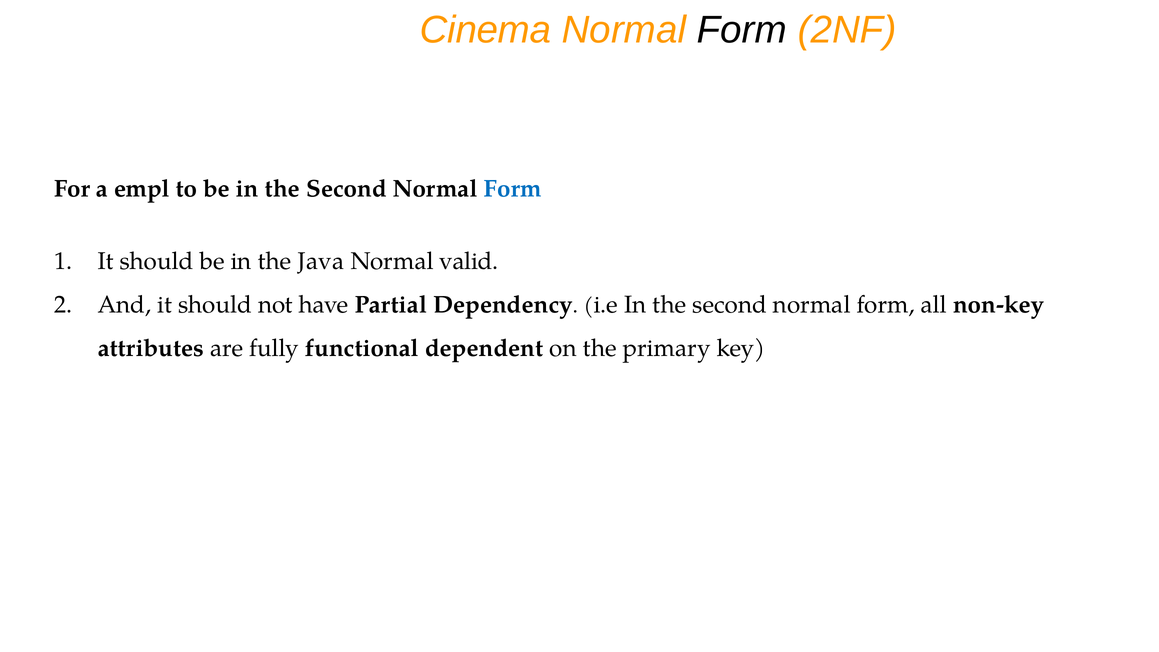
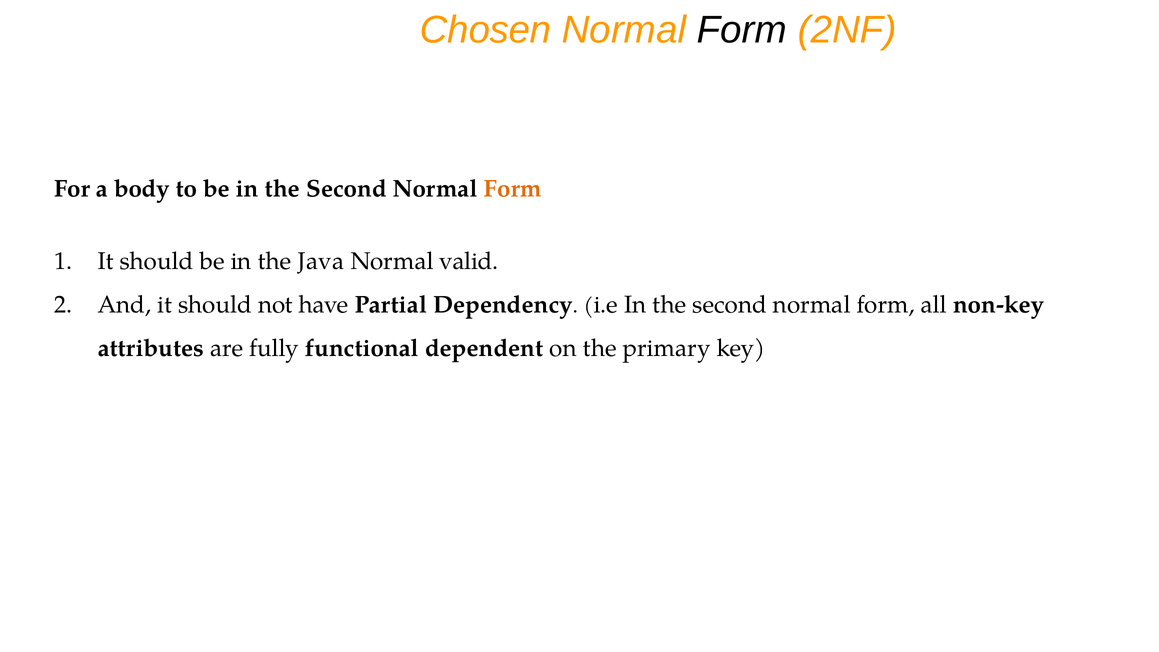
Cinema: Cinema -> Chosen (486, 30)
empl: empl -> body (142, 189)
Form colour: blue -> orange (513, 189)
